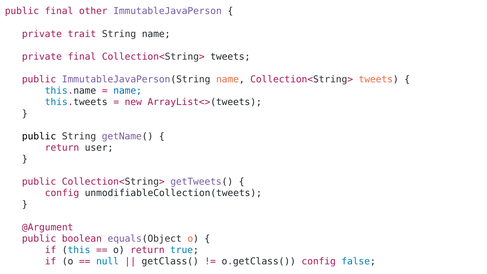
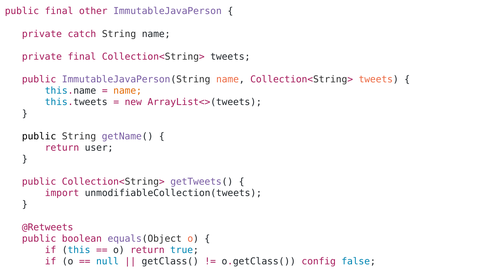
trait: trait -> catch (82, 34)
name colour: blue -> orange (128, 91)
config: config -> import (62, 193)
@Argument: @Argument -> @Retweets (48, 227)
